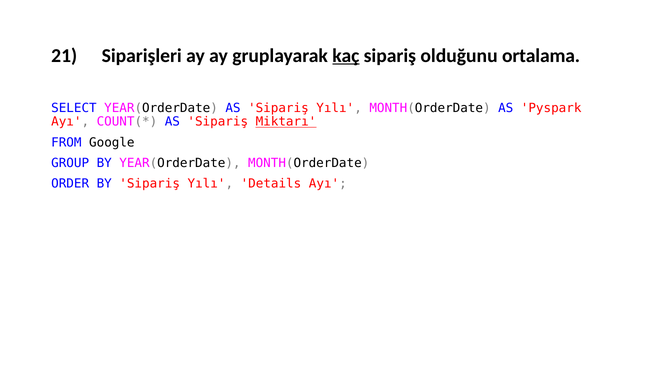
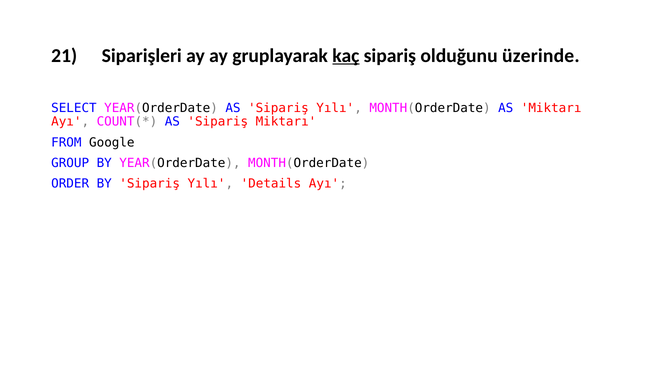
ortalama: ortalama -> üzerinde (541, 56)
AS Pyspark: Pyspark -> Miktarı (551, 108)
Miktarı underline: present -> none (286, 122)
